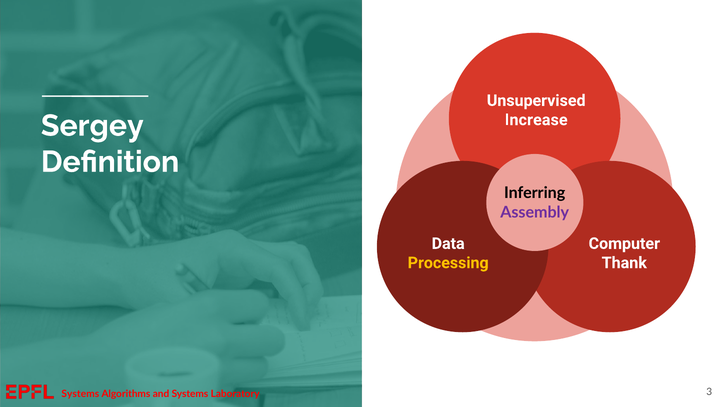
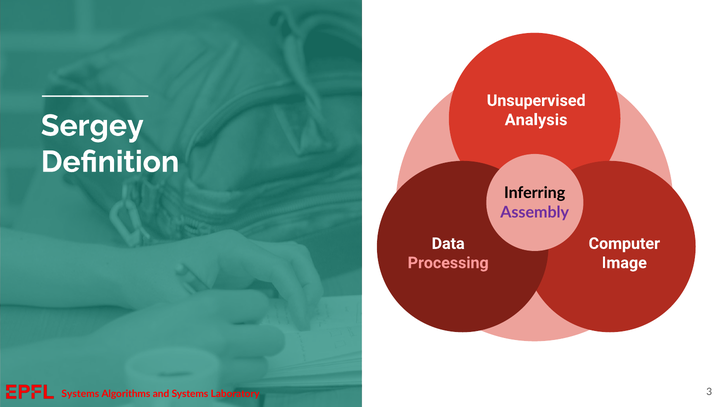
Increase: Increase -> Analysis (536, 120)
Processing colour: yellow -> pink (448, 263)
Thank: Thank -> Image (624, 263)
